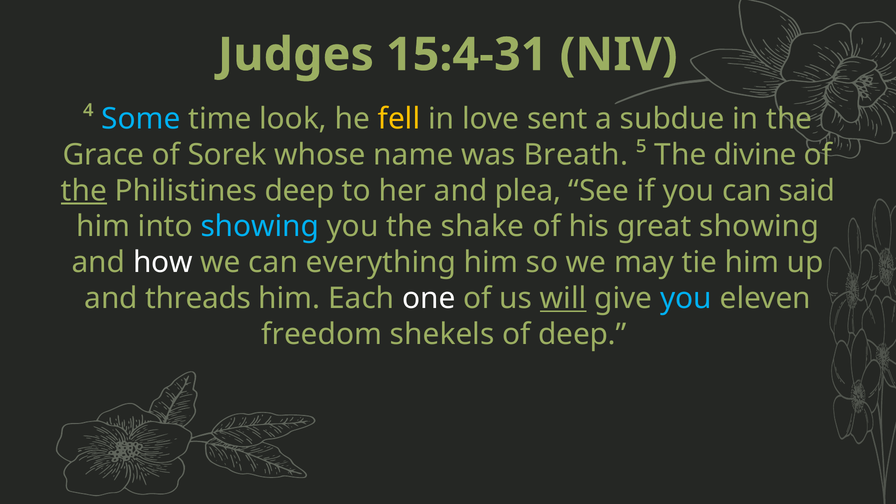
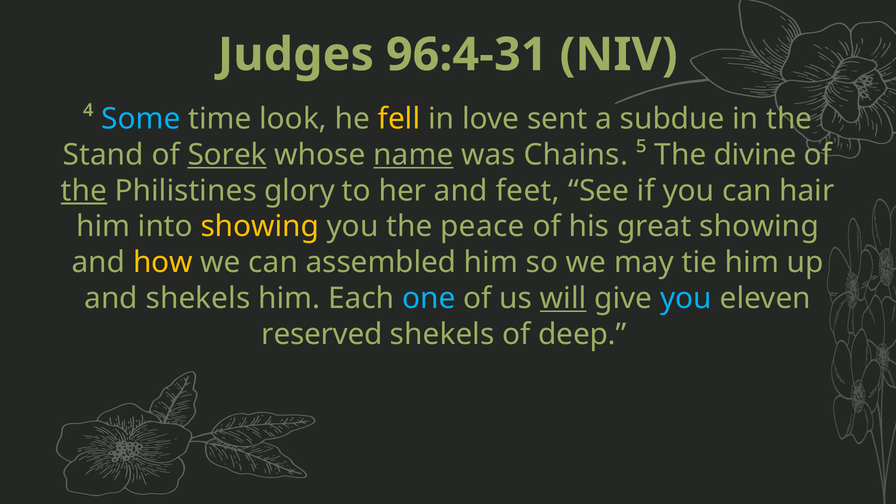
15:4-31: 15:4-31 -> 96:4-31 (467, 55)
Grace: Grace -> Stand (103, 155)
Sorek underline: none -> present (227, 155)
name underline: none -> present (413, 155)
Breath: Breath -> Chains (576, 155)
Philistines deep: deep -> glory (300, 191)
plea: plea -> feet (528, 191)
said: said -> hair (807, 191)
showing colour: light blue -> yellow (260, 227)
shake: shake -> peace (482, 227)
how colour: white -> yellow (163, 262)
everything: everything -> assembled (381, 262)
and threads: threads -> shekels (198, 298)
one colour: white -> light blue (429, 298)
freedom: freedom -> reserved (322, 334)
